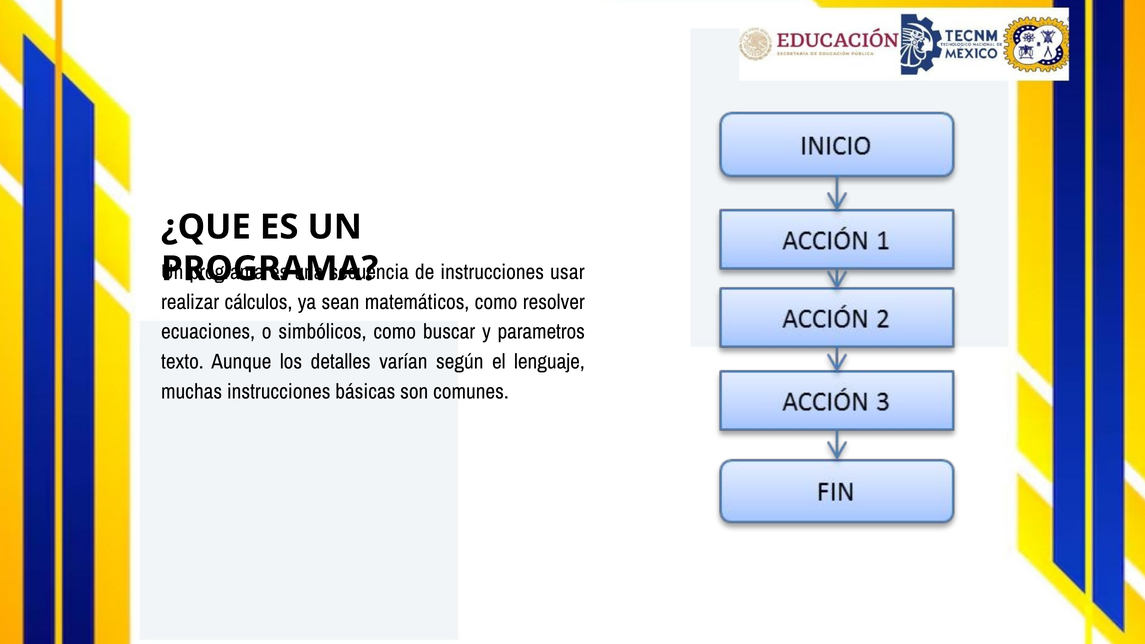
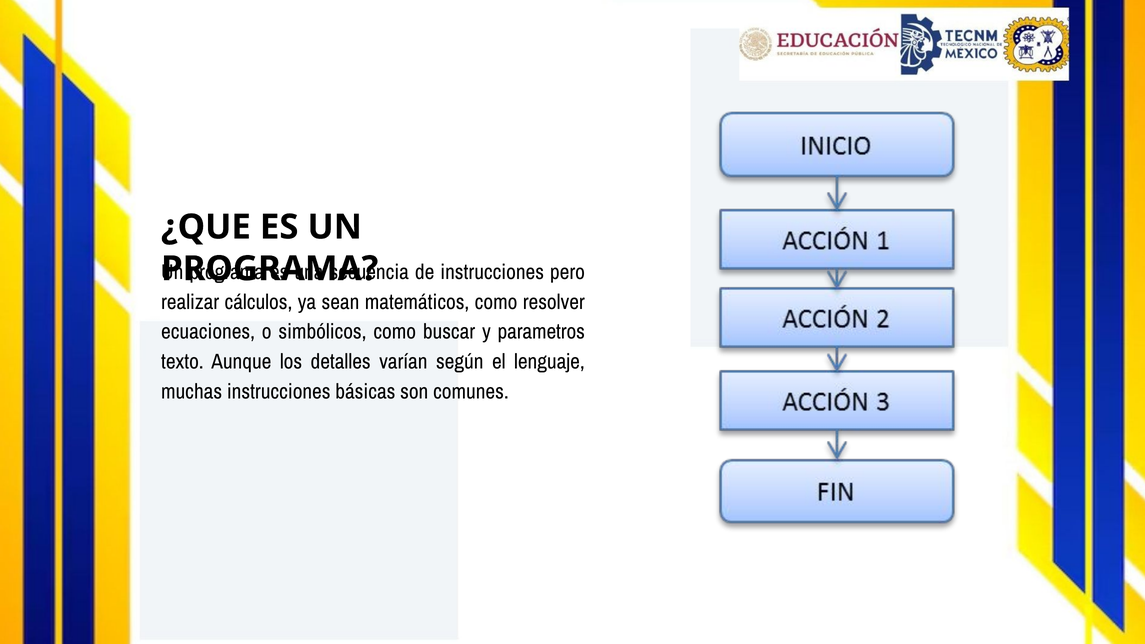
usar: usar -> pero (567, 272)
